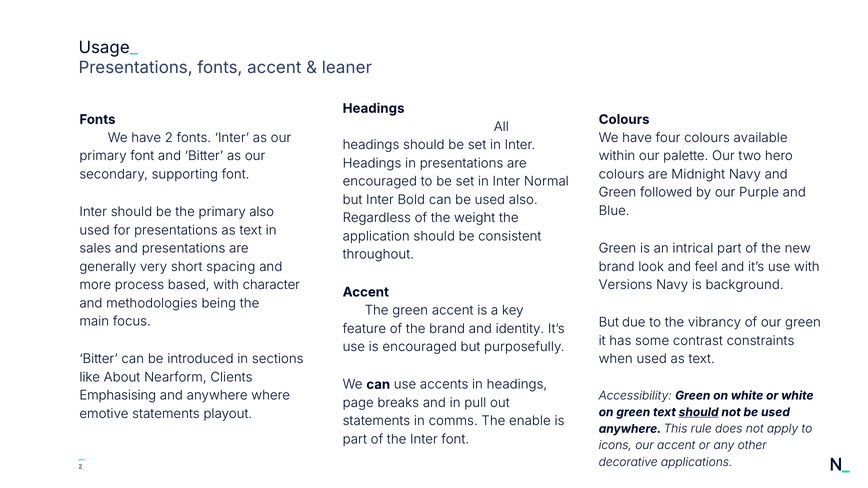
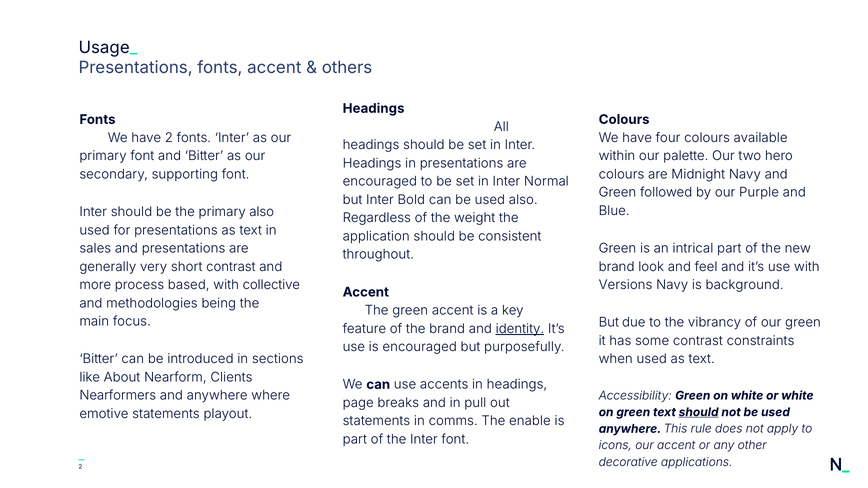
leaner: leaner -> others (347, 68)
short spacing: spacing -> contrast (231, 267)
character: character -> collective (271, 285)
identity underline: none -> present (520, 329)
Emphasising: Emphasising -> Nearformers (118, 396)
